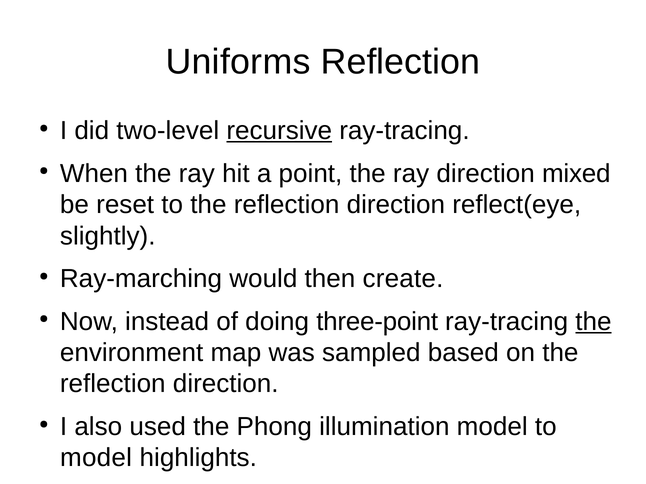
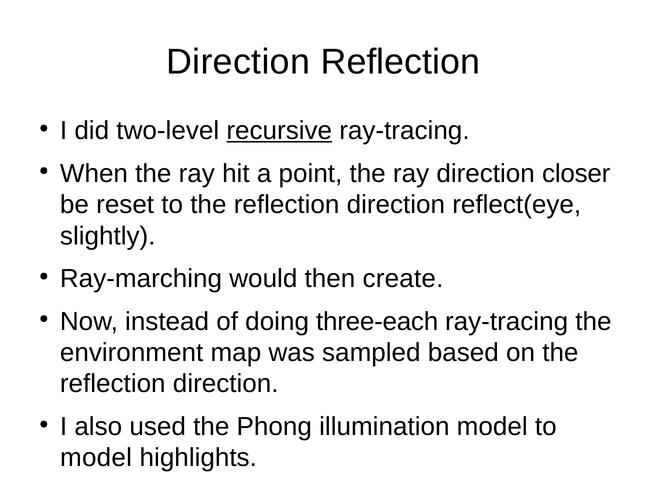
Uniforms: Uniforms -> Direction (238, 62)
mixed: mixed -> closer (576, 174)
three-point: three-point -> three-each (377, 322)
the underline: present -> none (593, 322)
